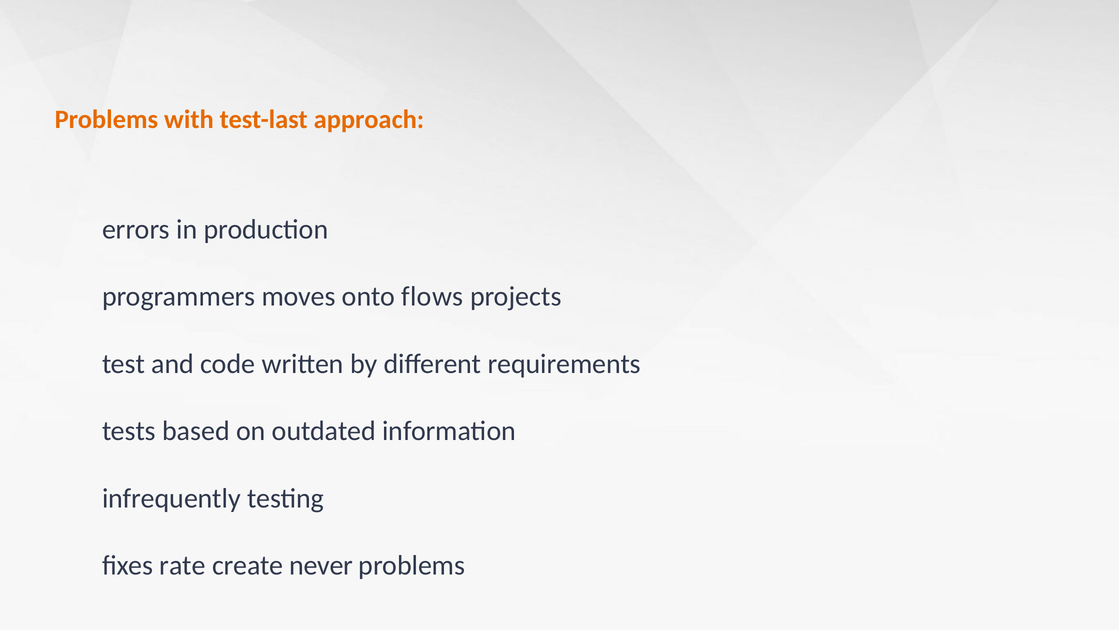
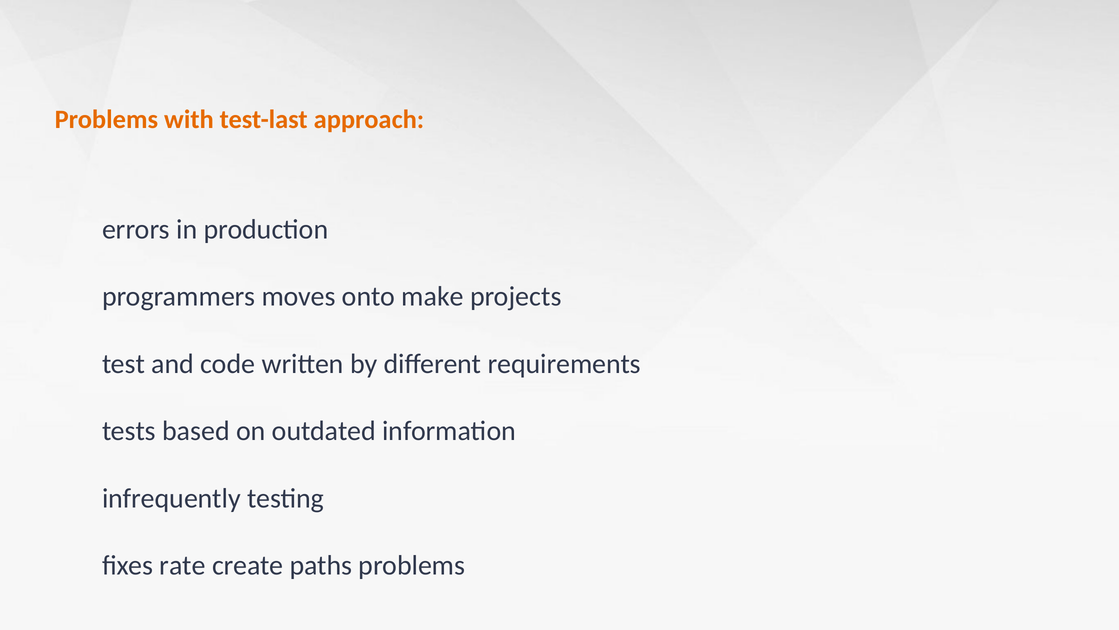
flows: flows -> make (432, 296)
never: never -> paths (321, 565)
